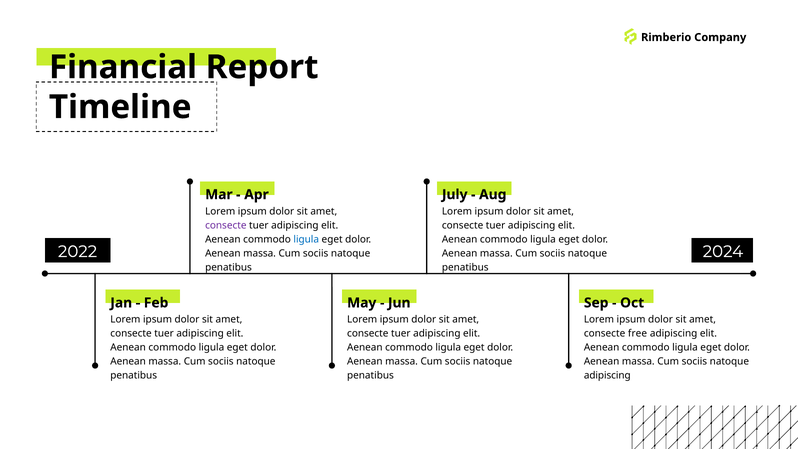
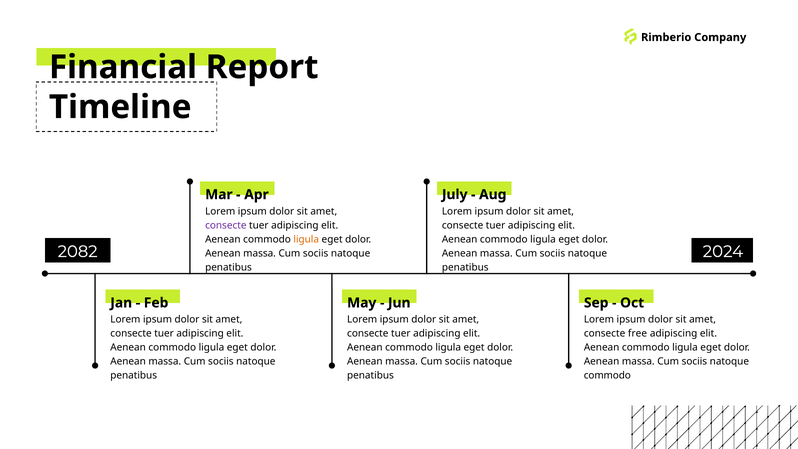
ligula colour: blue -> orange (306, 239)
2022: 2022 -> 2082 (78, 251)
adipiscing: adipiscing -> commodo (607, 375)
